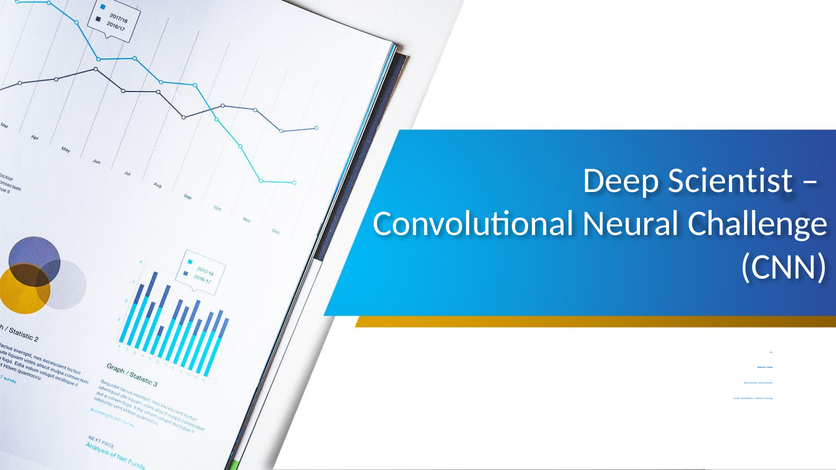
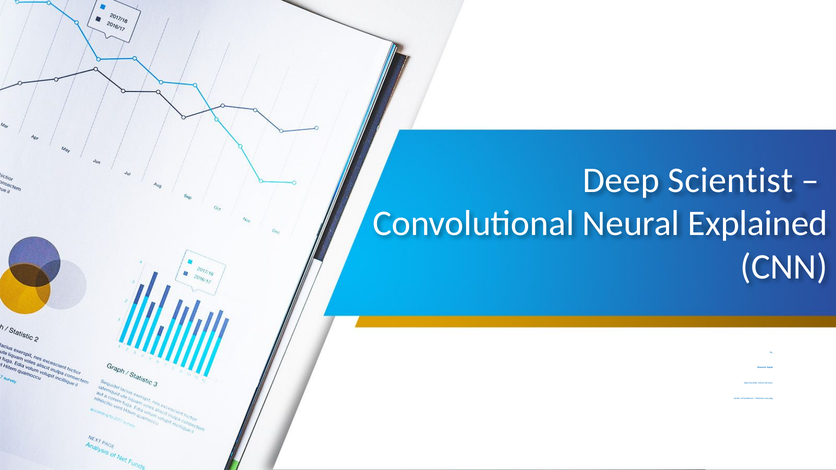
Challenge: Challenge -> Explained (758, 224)
